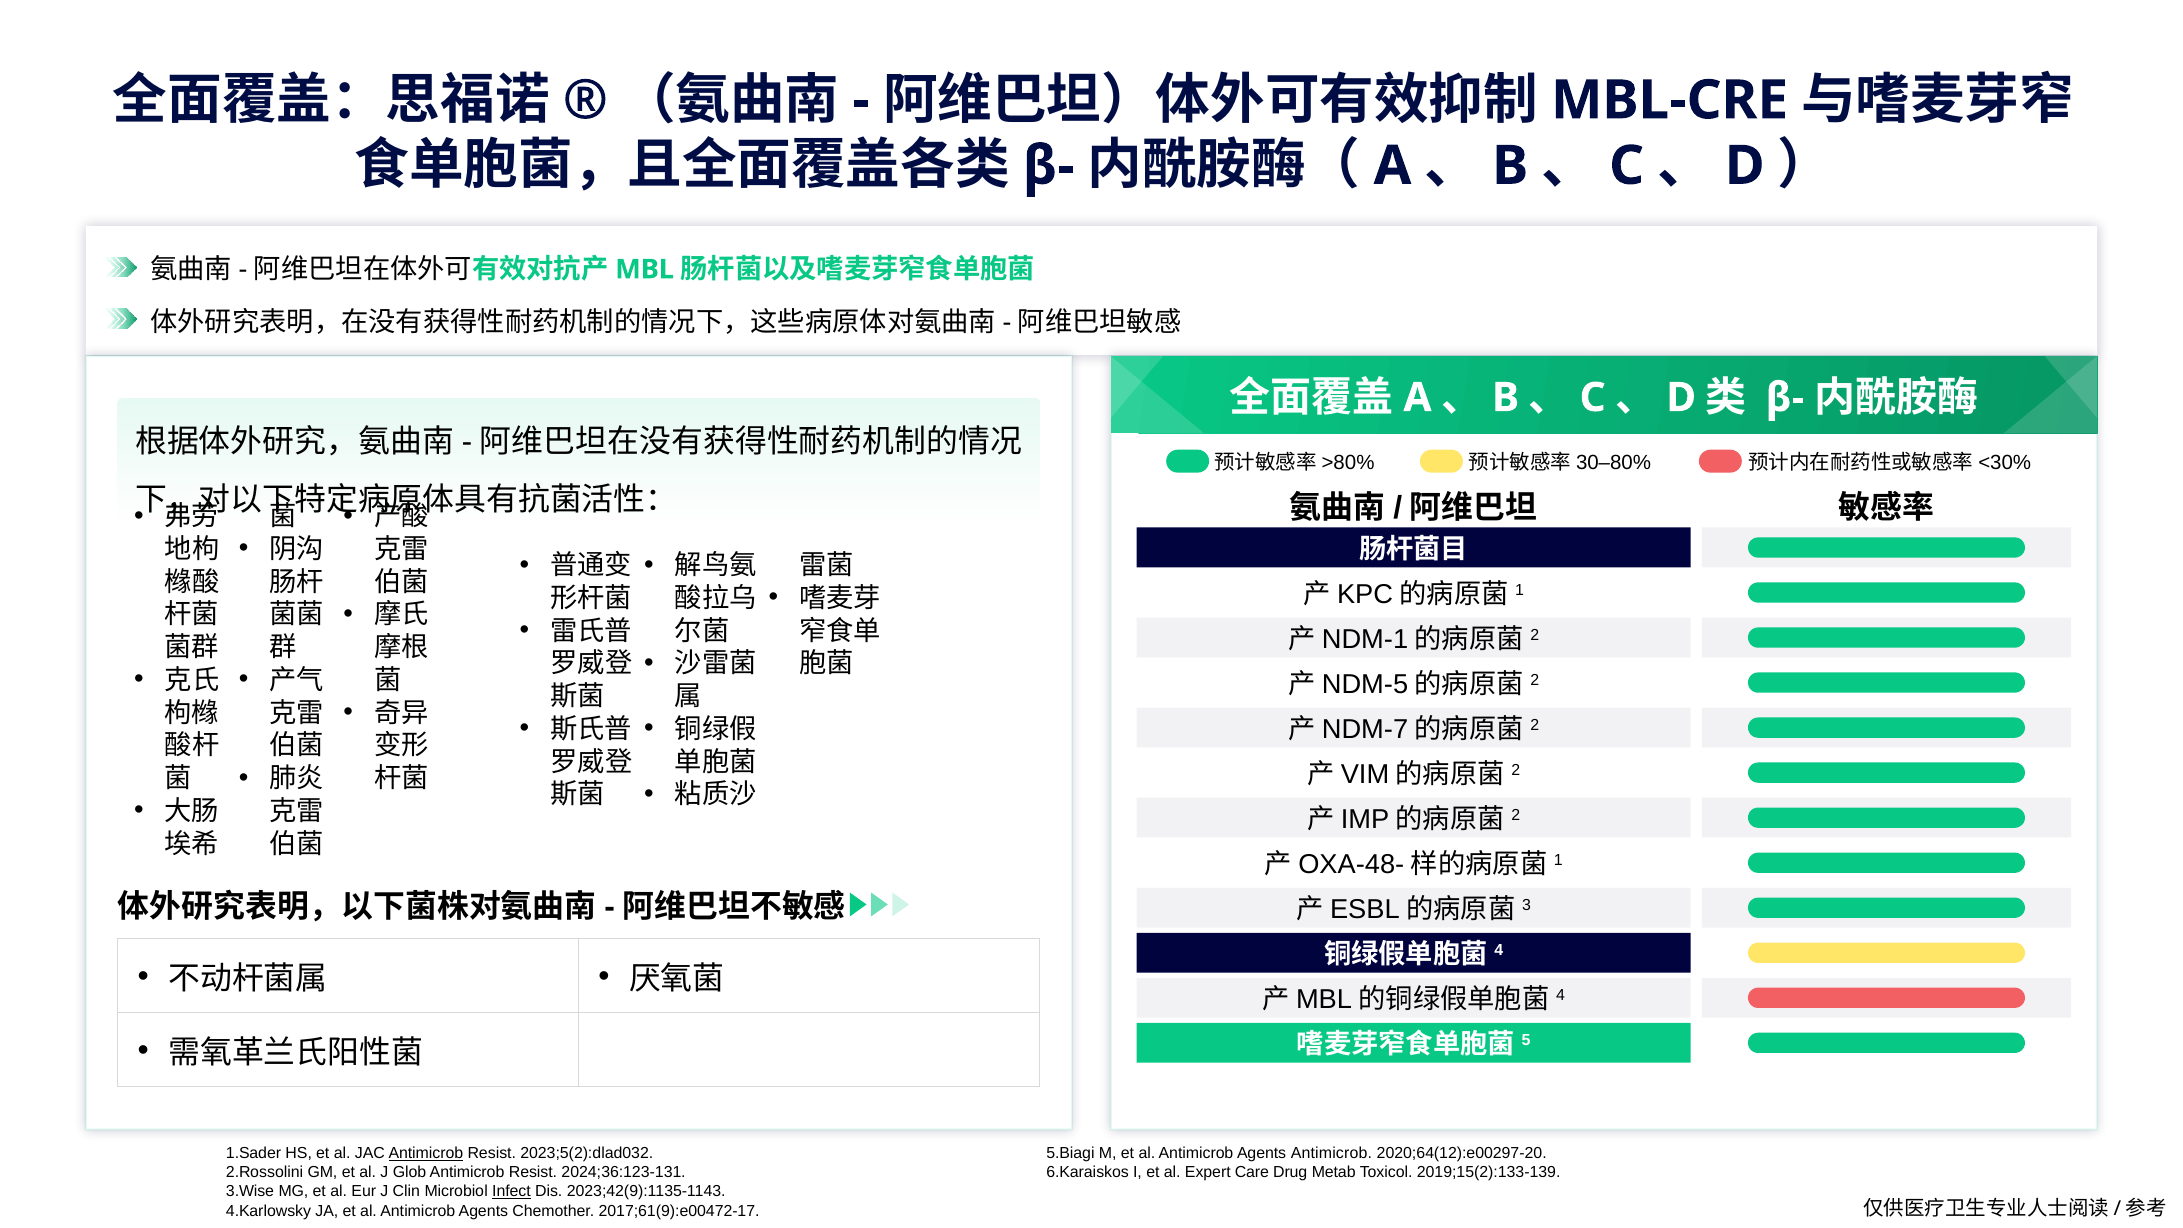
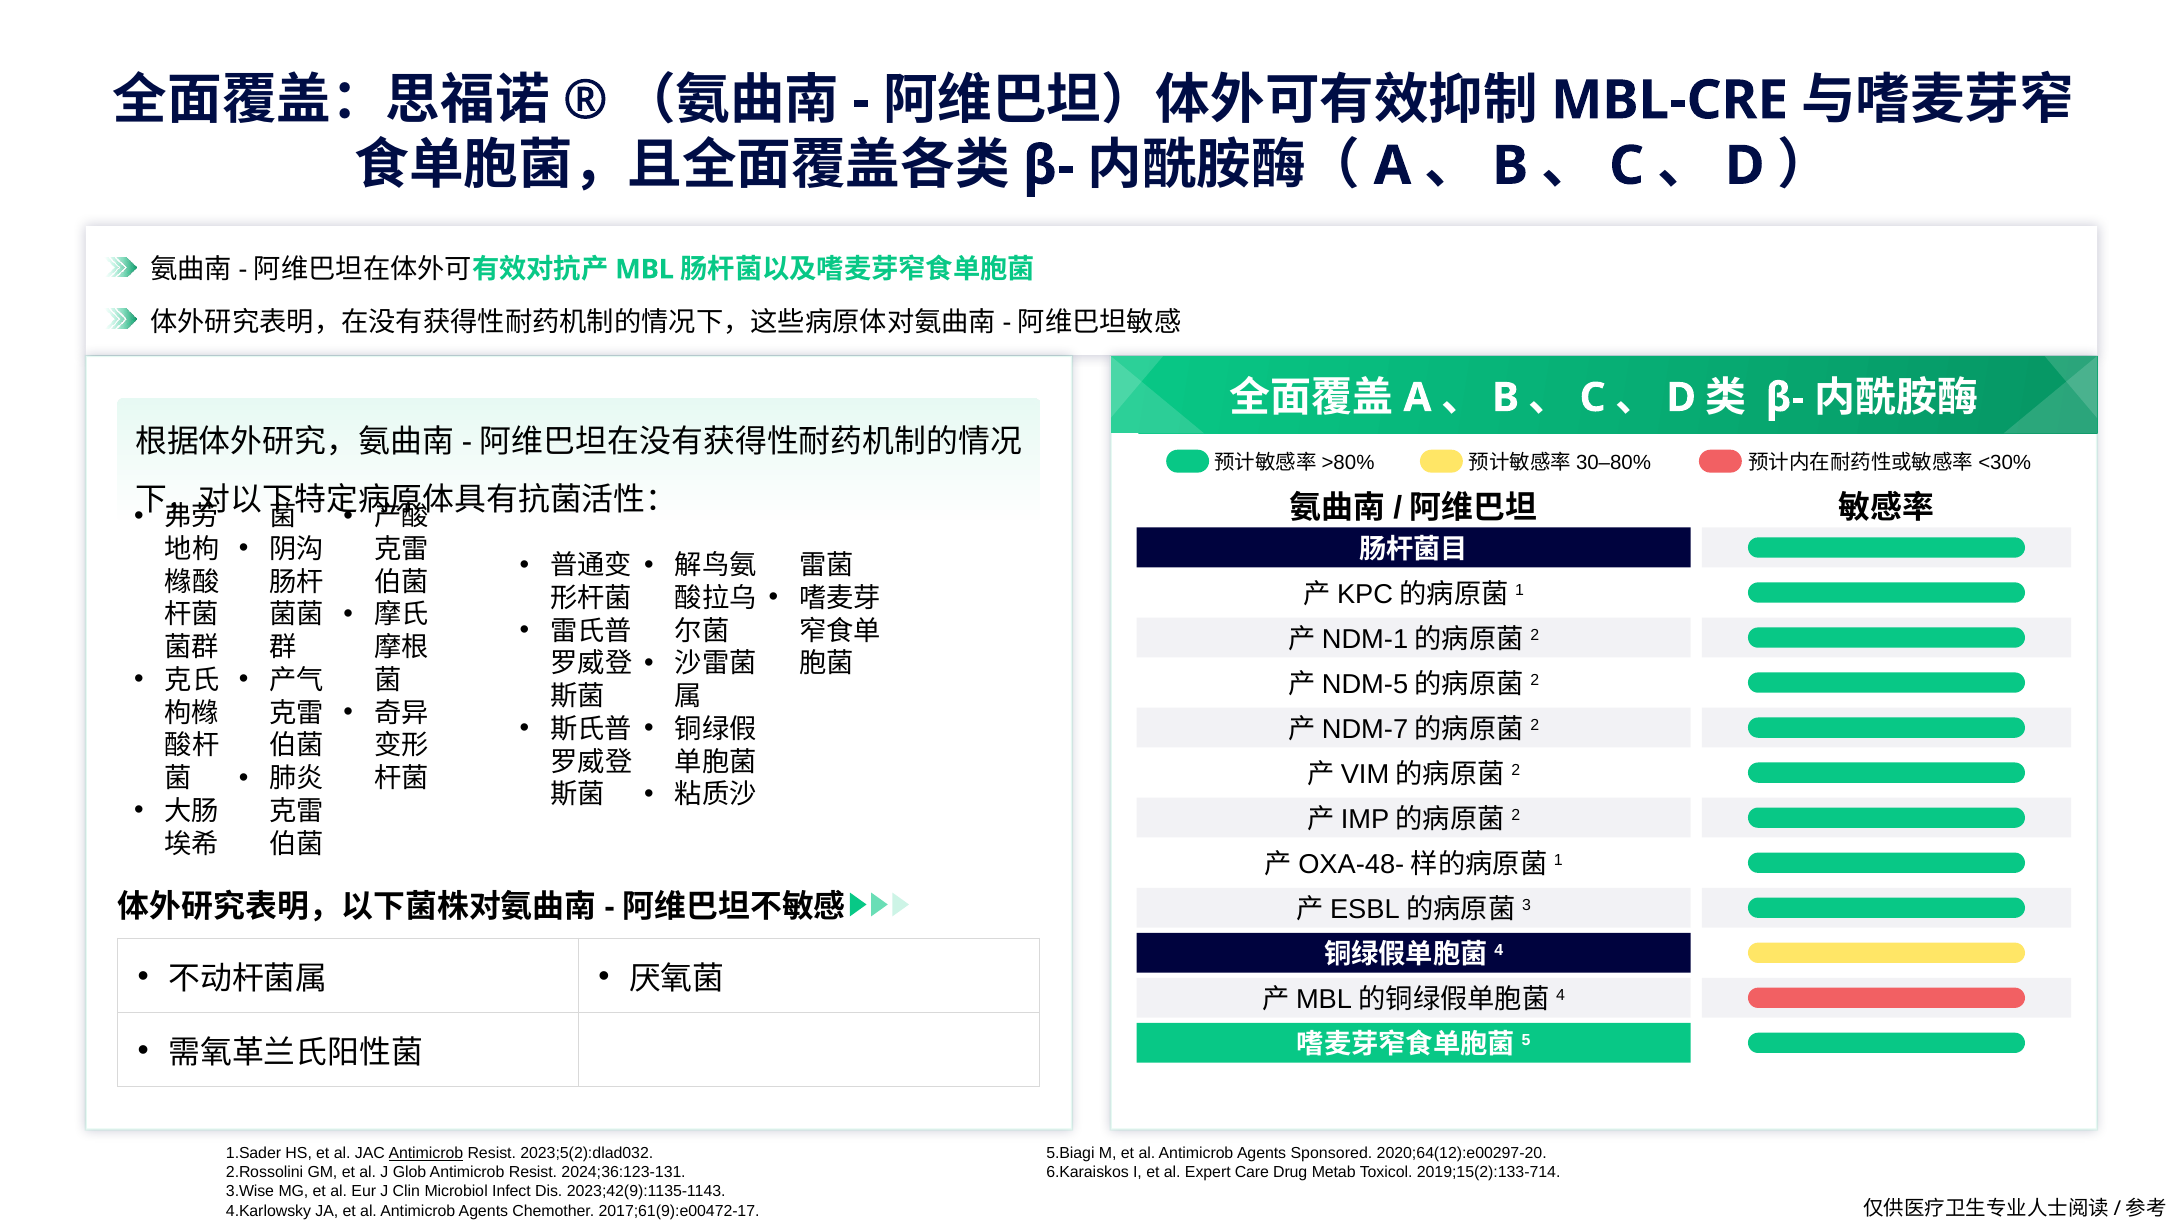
Agents Antimicrob: Antimicrob -> Sponsored (1331, 1154)
2019;15(2):133-139: 2019;15(2):133-139 -> 2019;15(2):133-714 (1489, 1173)
Infect underline: present -> none (511, 1192)
